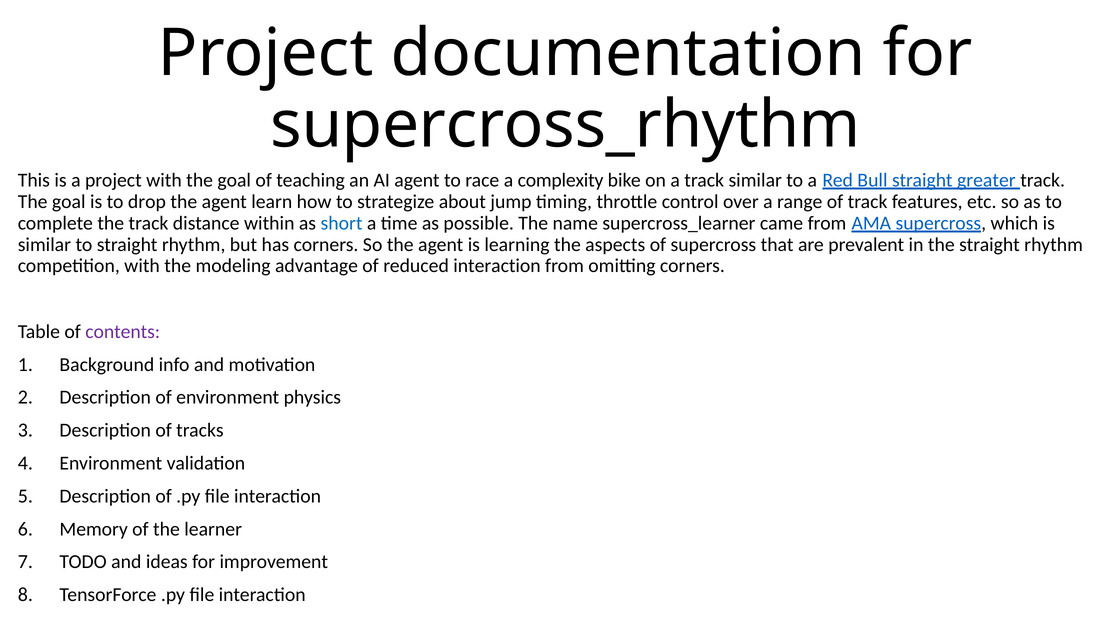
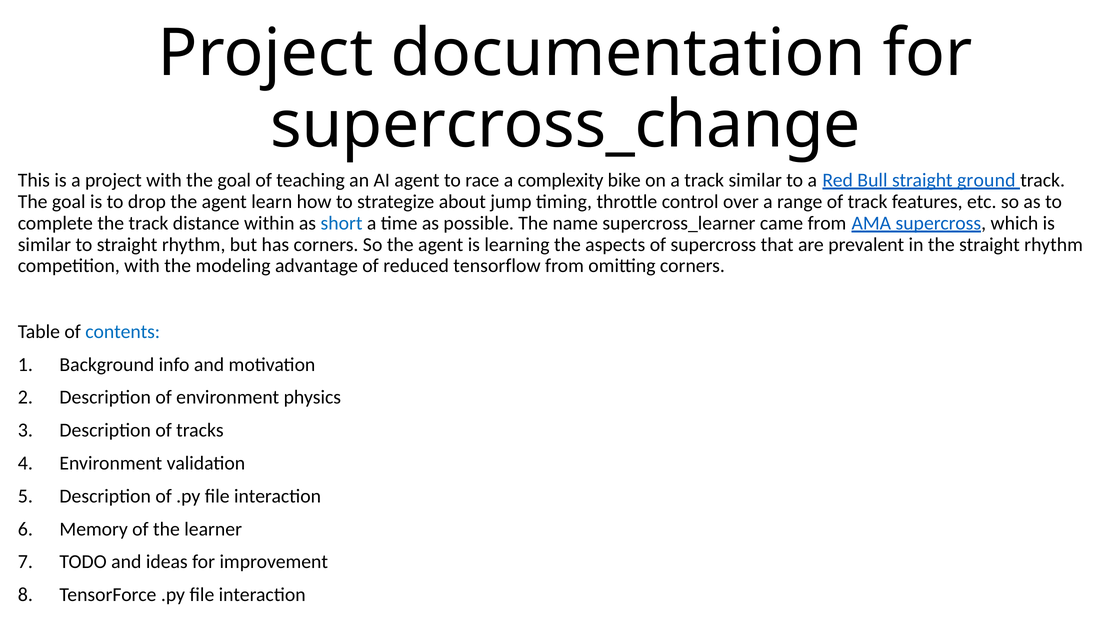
supercross_rhythm: supercross_rhythm -> supercross_change (566, 125)
greater: greater -> ground (986, 180)
reduced interaction: interaction -> tensorflow (497, 266)
contents colour: purple -> blue (123, 331)
